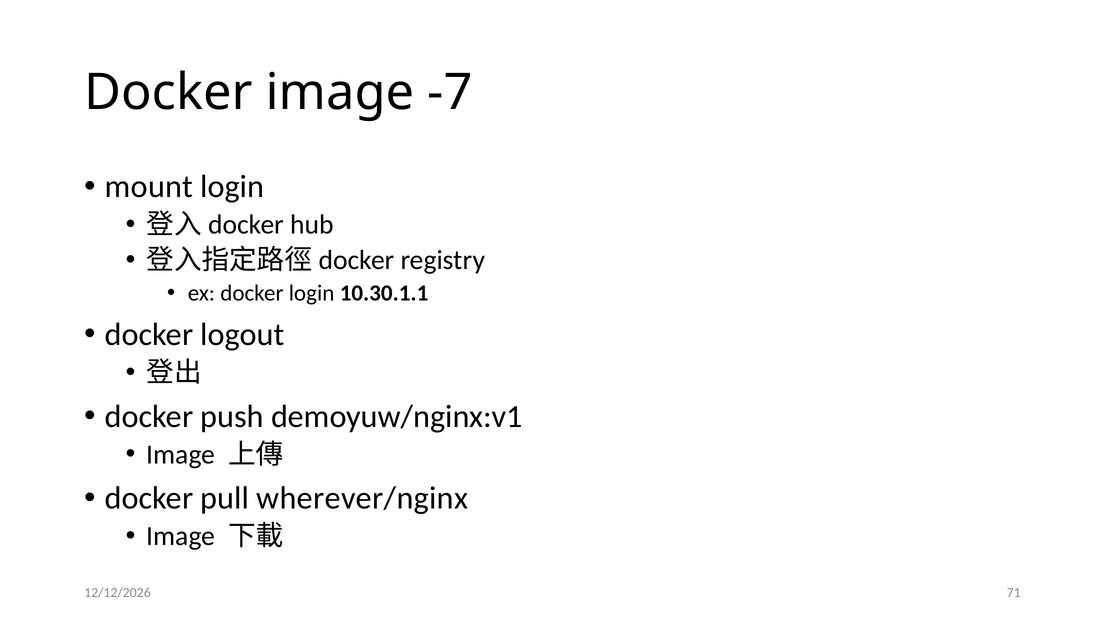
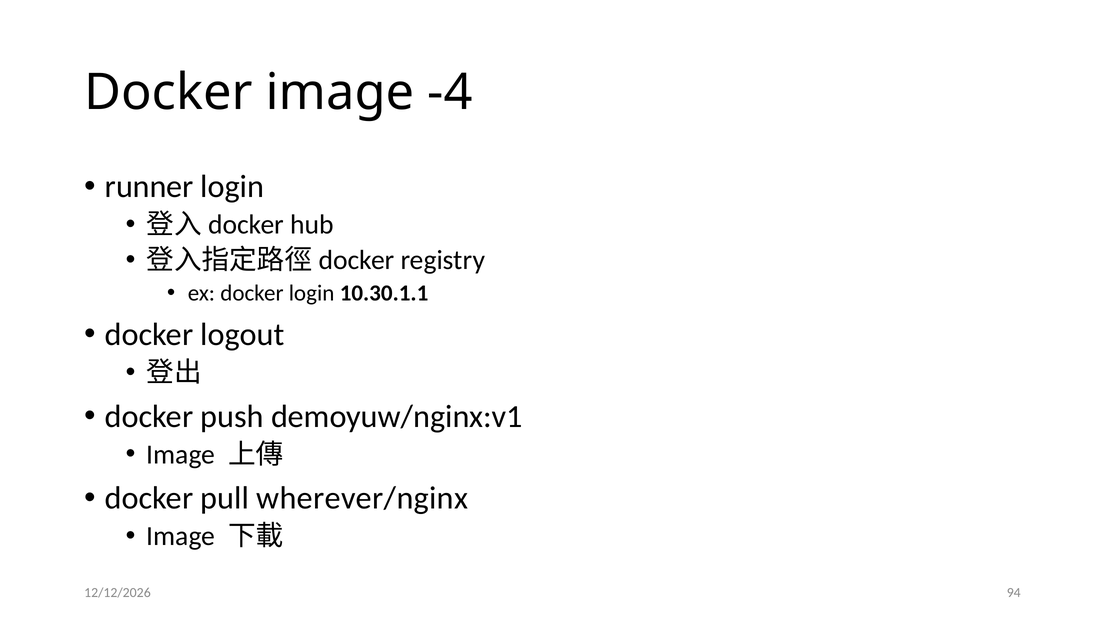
-7: -7 -> -4 (450, 93)
mount: mount -> runner (149, 187)
71: 71 -> 94 (1014, 593)
